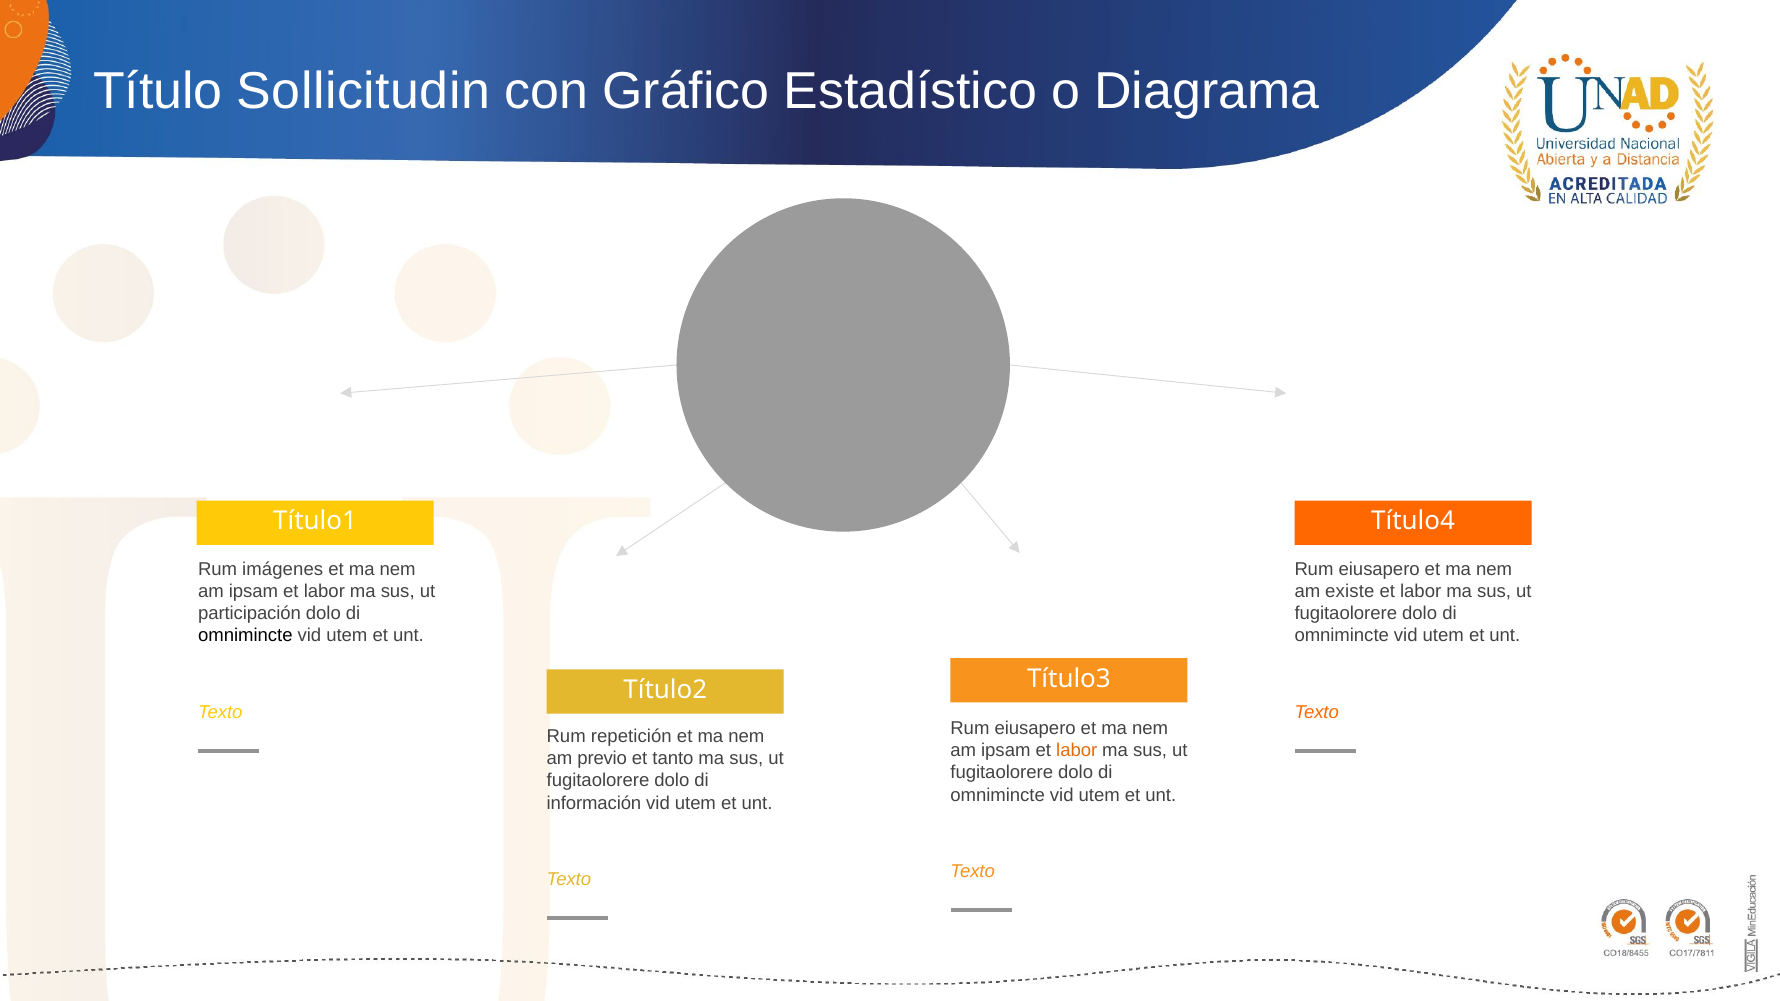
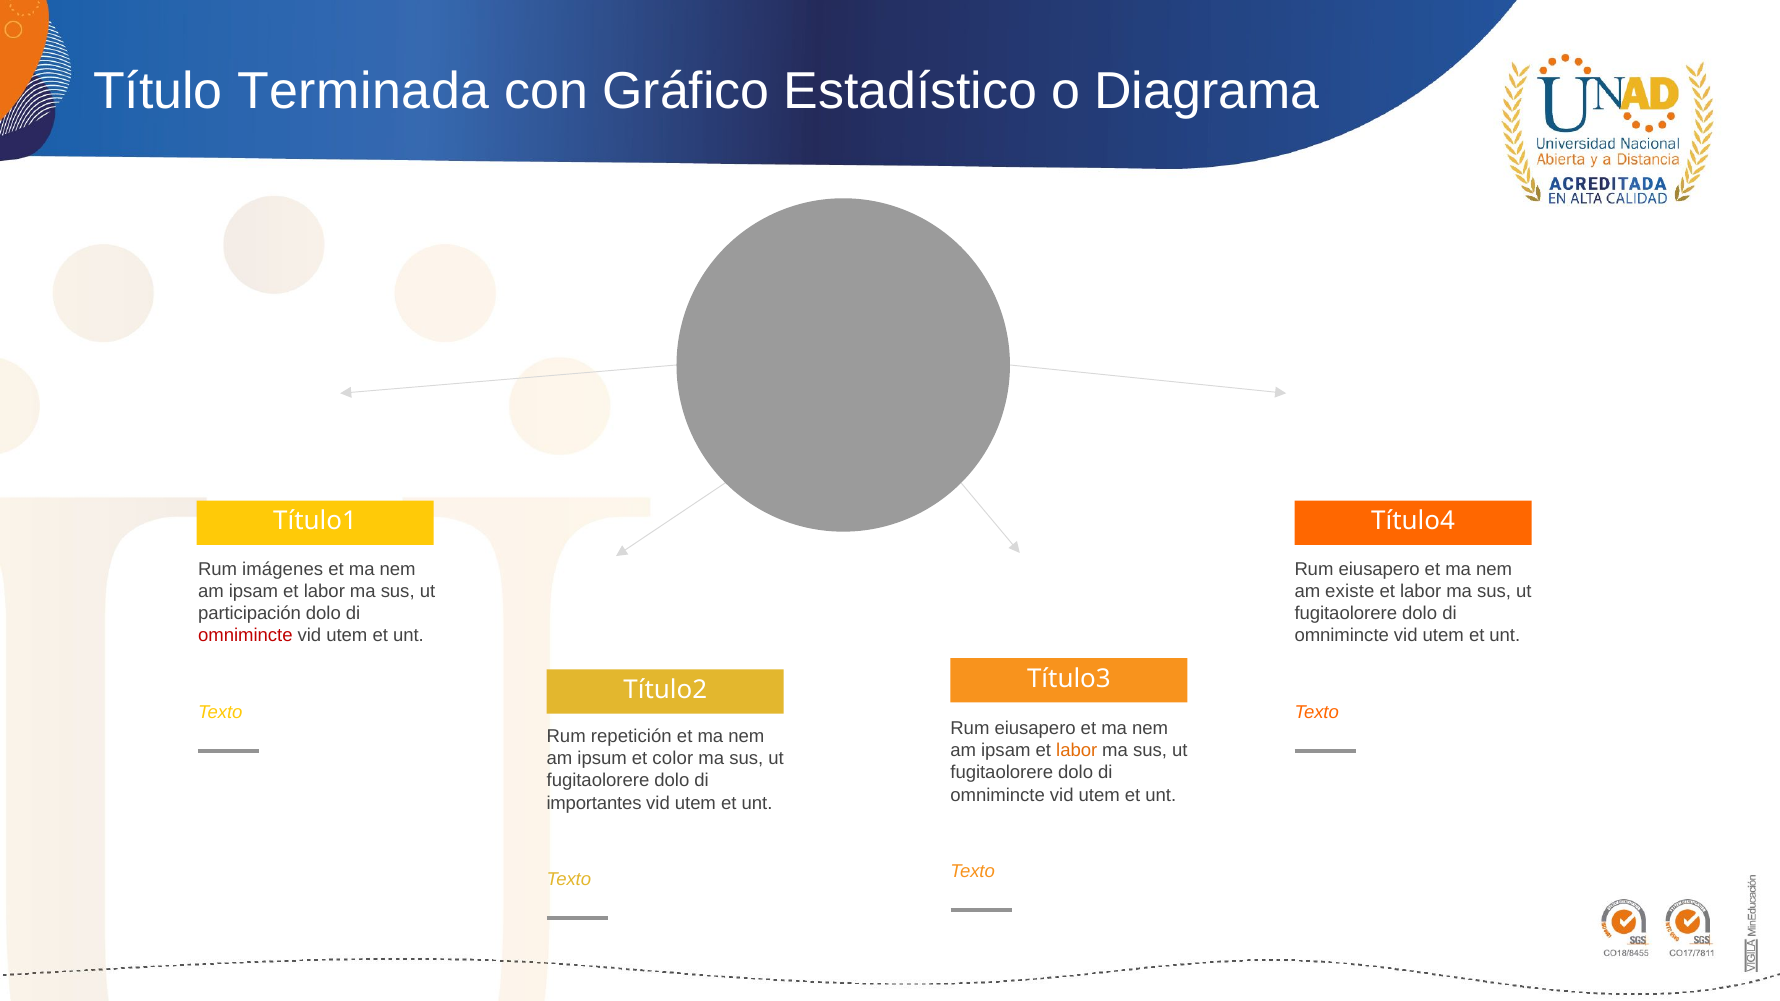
Sollicitudin: Sollicitudin -> Terminada (363, 91)
omnimincte colour: black -> red (245, 636)
previo: previo -> ipsum (602, 759)
tanto: tanto -> color (673, 759)
información: información -> importantes (594, 803)
